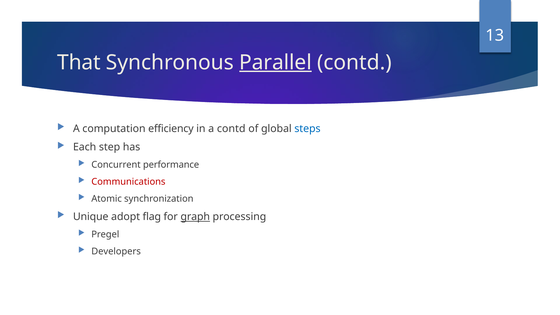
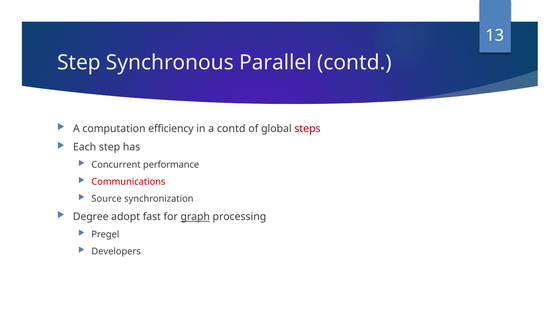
That: That -> Step (79, 62)
Parallel underline: present -> none (276, 62)
steps colour: blue -> red (307, 129)
Atomic: Atomic -> Source (107, 199)
Unique: Unique -> Degree (91, 217)
flag: flag -> fast (152, 217)
